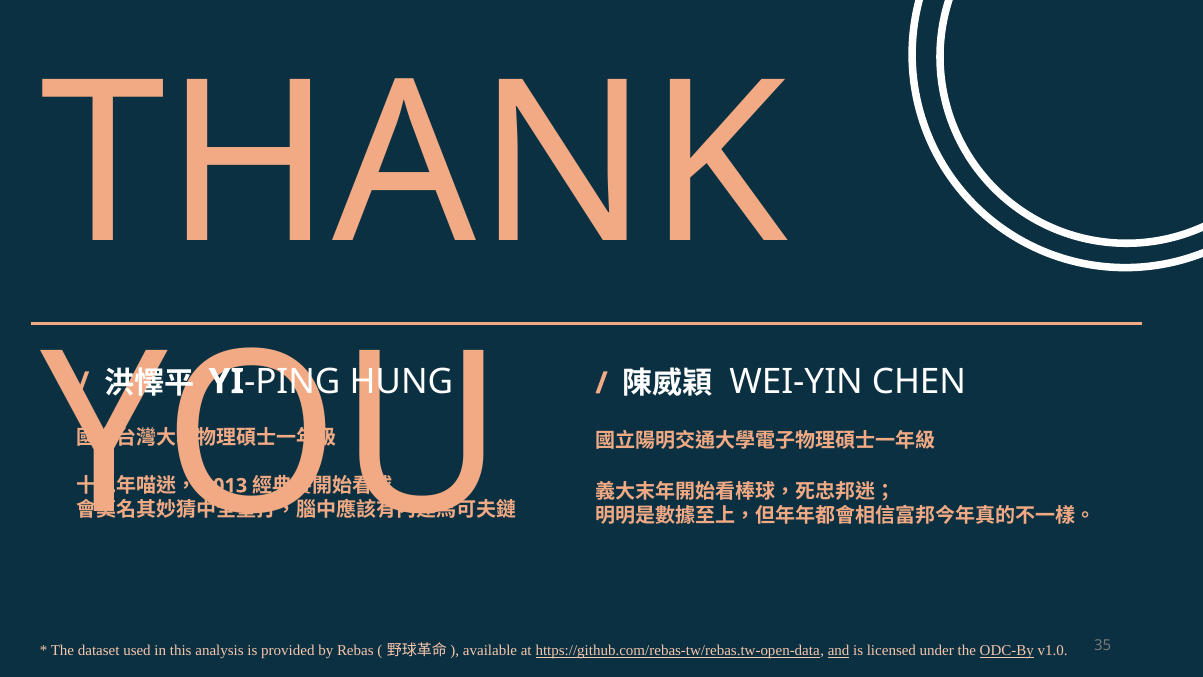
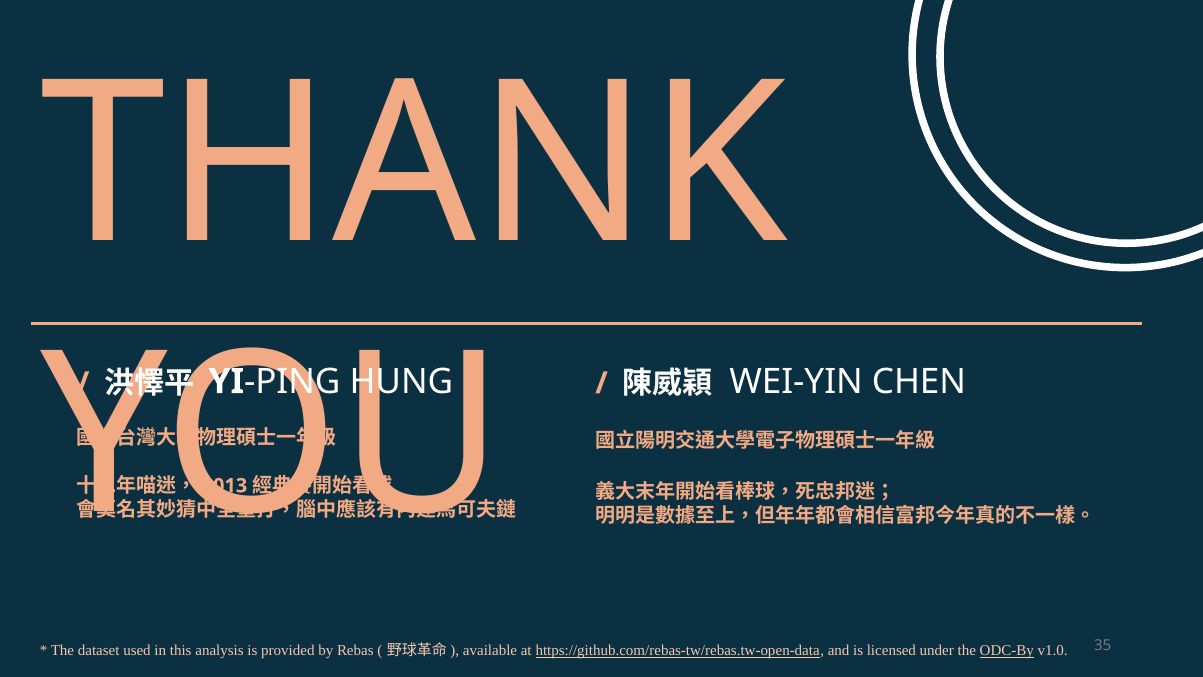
and underline: present -> none (839, 650)
